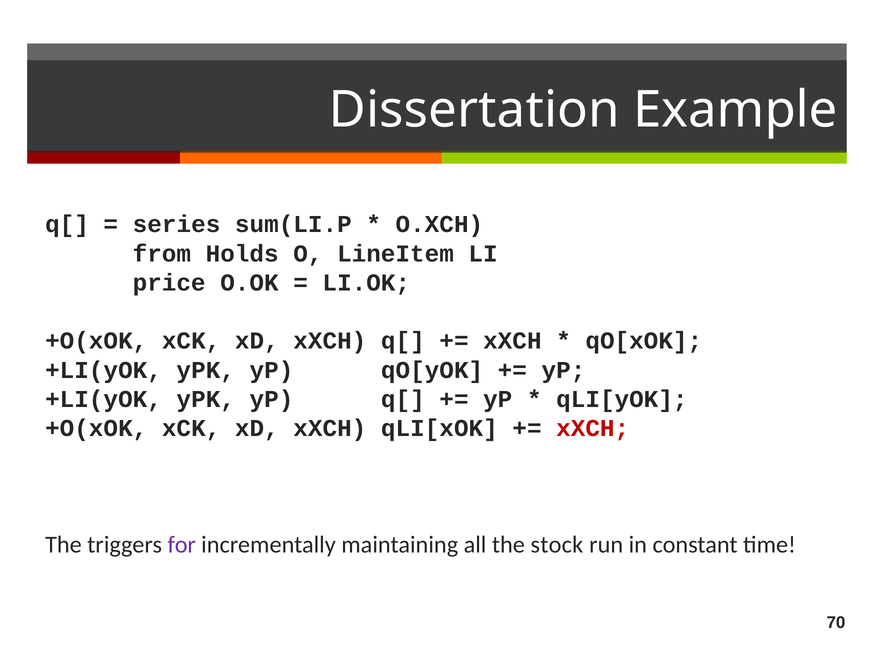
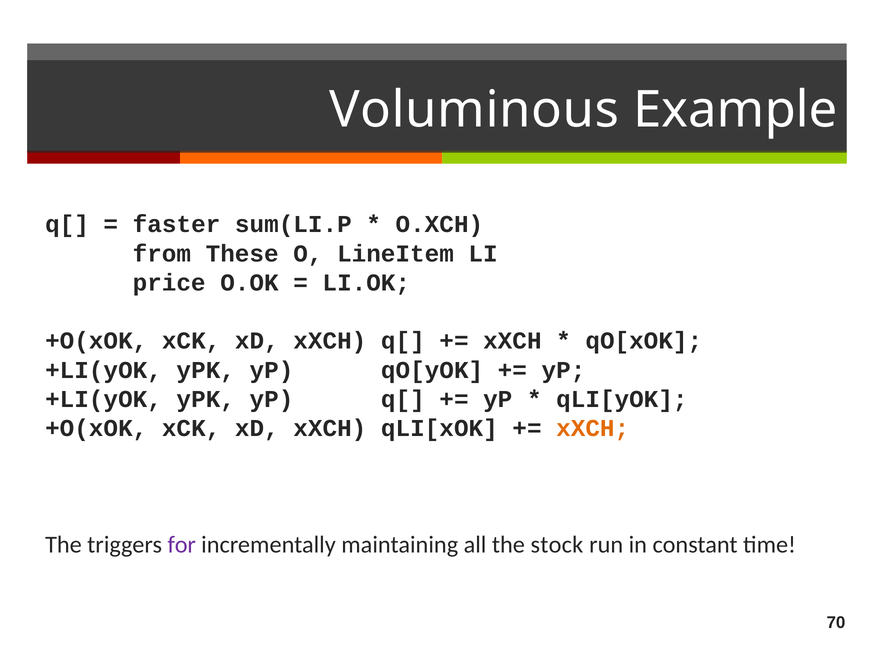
Dissertation: Dissertation -> Voluminous (474, 110)
series: series -> faster (177, 225)
Holds: Holds -> These (242, 254)
xXCH colour: red -> orange (593, 429)
